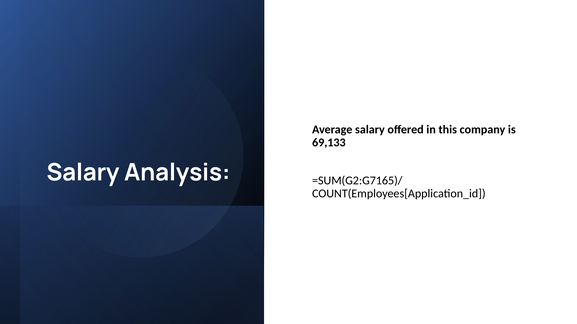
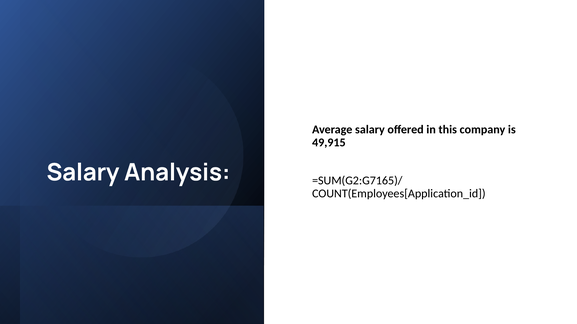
69,133: 69,133 -> 49,915 (329, 143)
